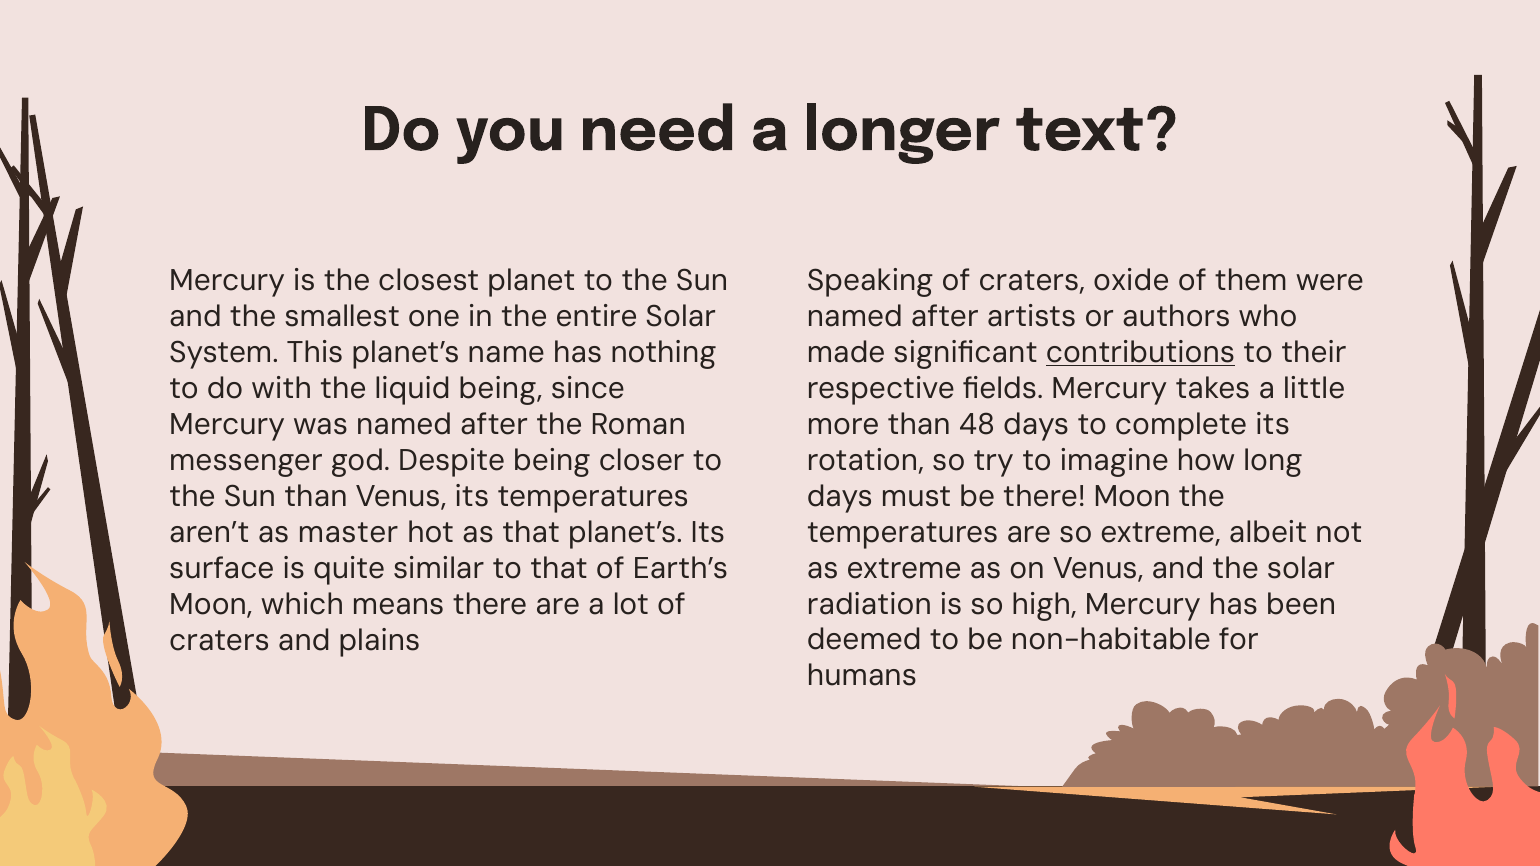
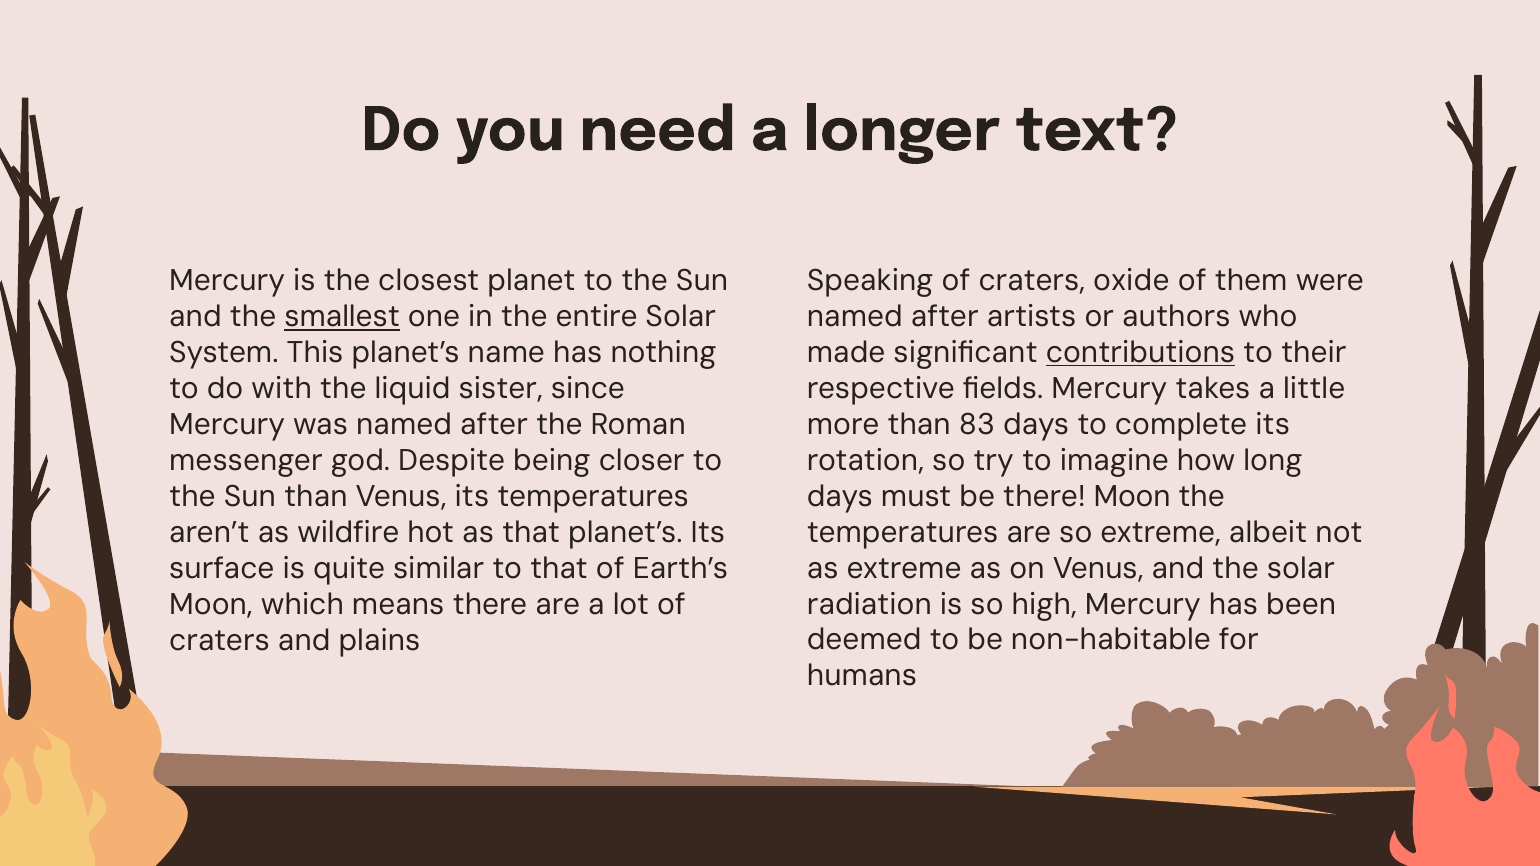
smallest underline: none -> present (342, 317)
liquid being: being -> sister (501, 389)
48: 48 -> 83 (977, 425)
master: master -> wildfire (348, 533)
